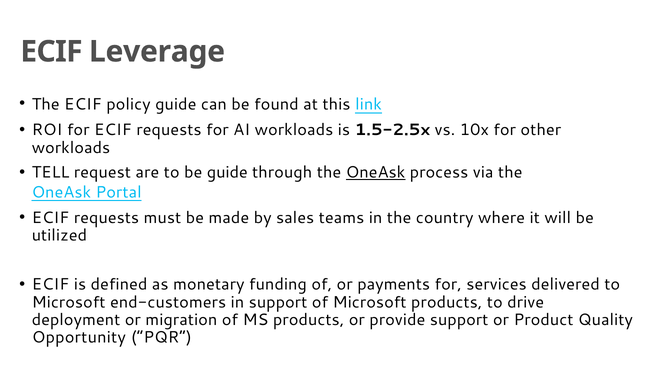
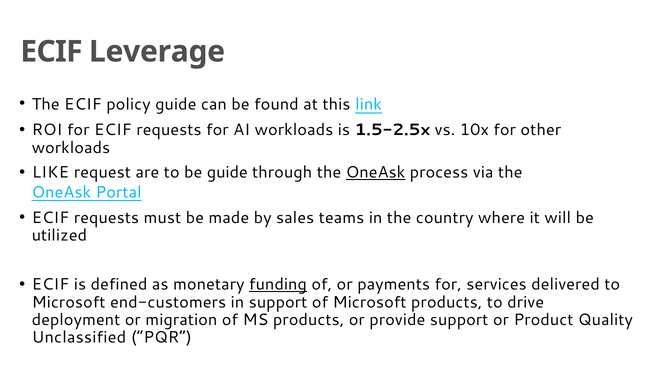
TELL: TELL -> LIKE (50, 172)
funding underline: none -> present (278, 284)
Opportunity: Opportunity -> Unclassified (79, 338)
